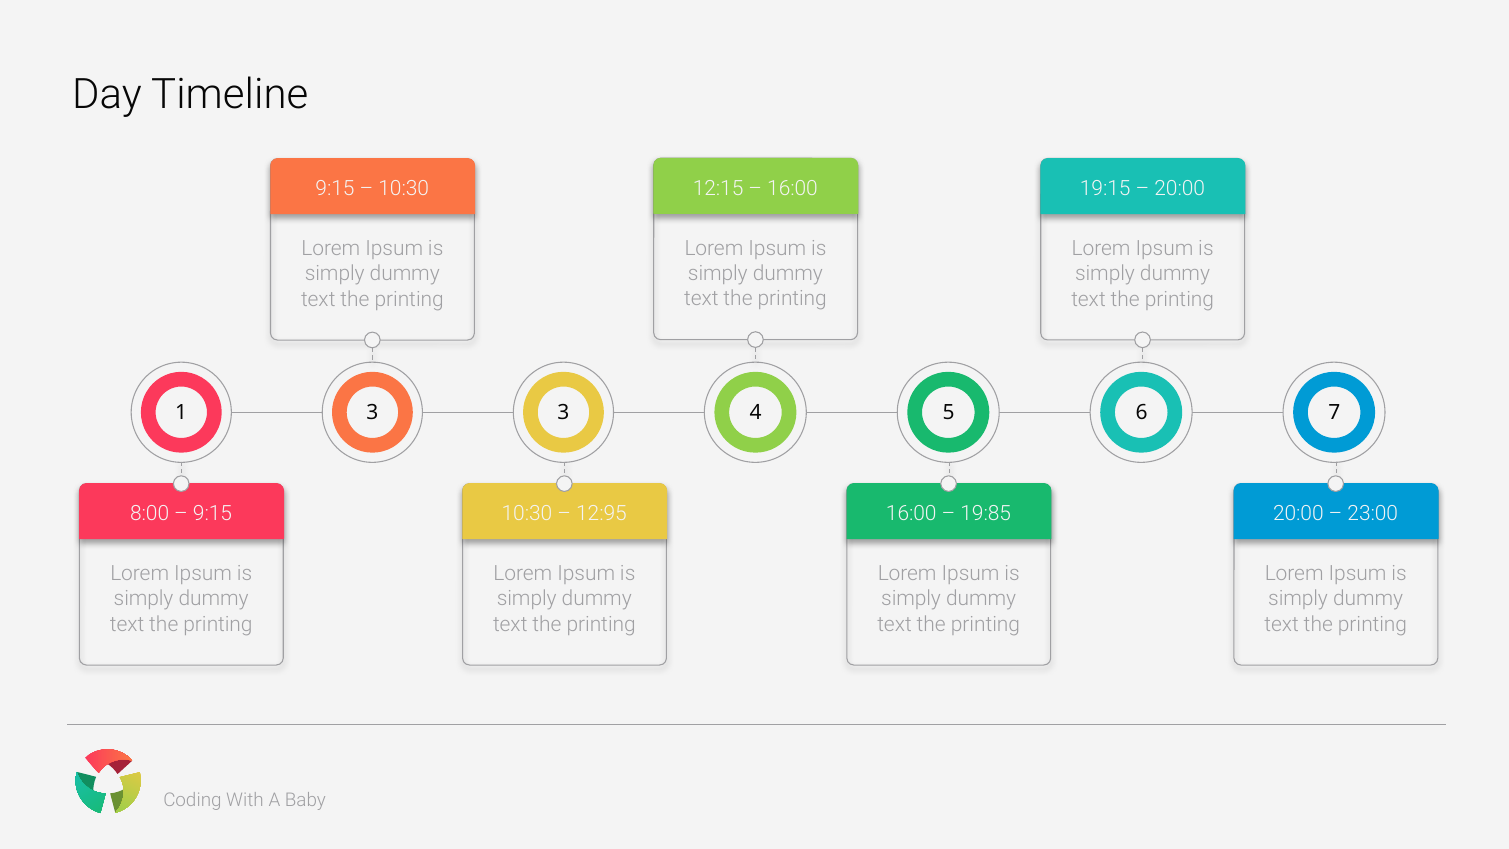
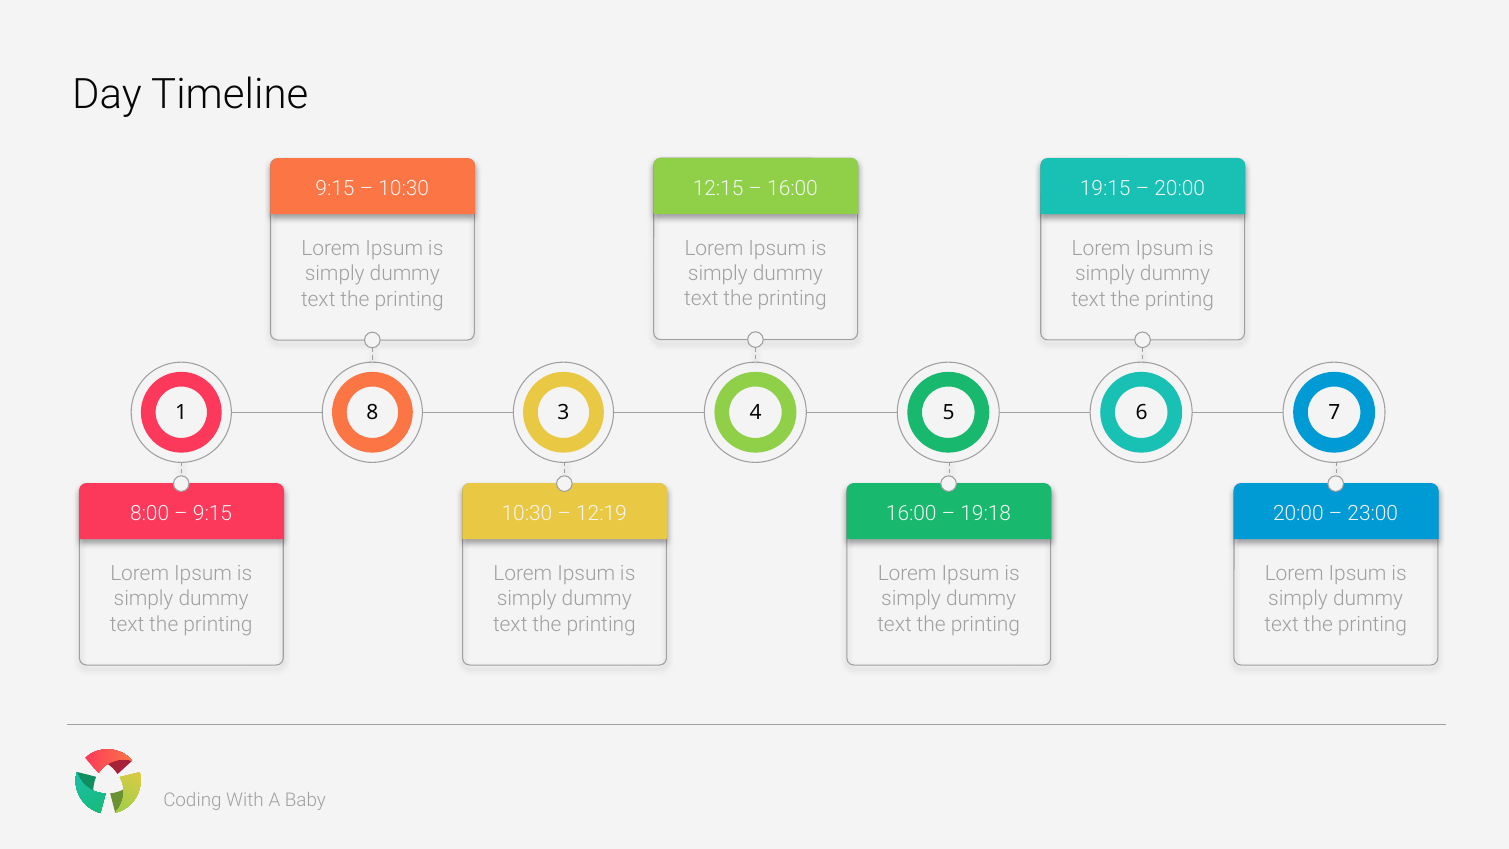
1 3: 3 -> 8 (372, 412)
12:95: 12:95 -> 12:19 (601, 513)
19:85: 19:85 -> 19:18 (986, 513)
